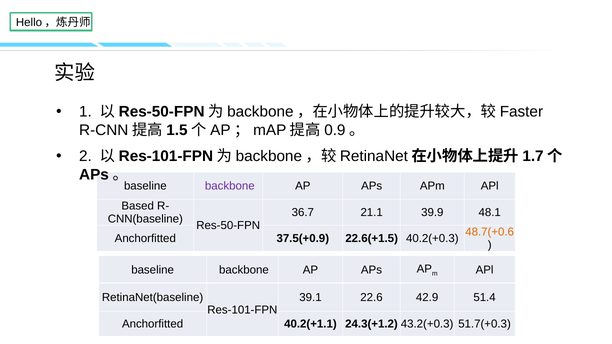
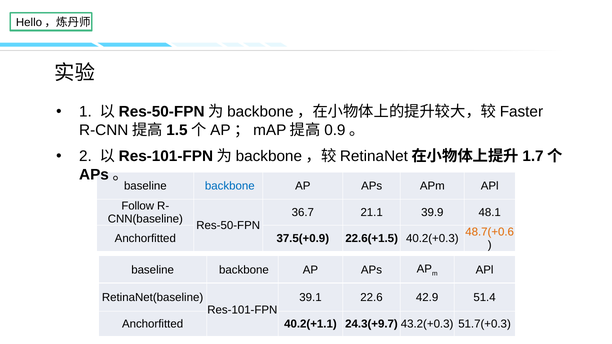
backbone colour: purple -> blue (230, 186)
Based: Based -> Follow (138, 206)
24.3(+1.2: 24.3(+1.2 -> 24.3(+9.7 (371, 324)
